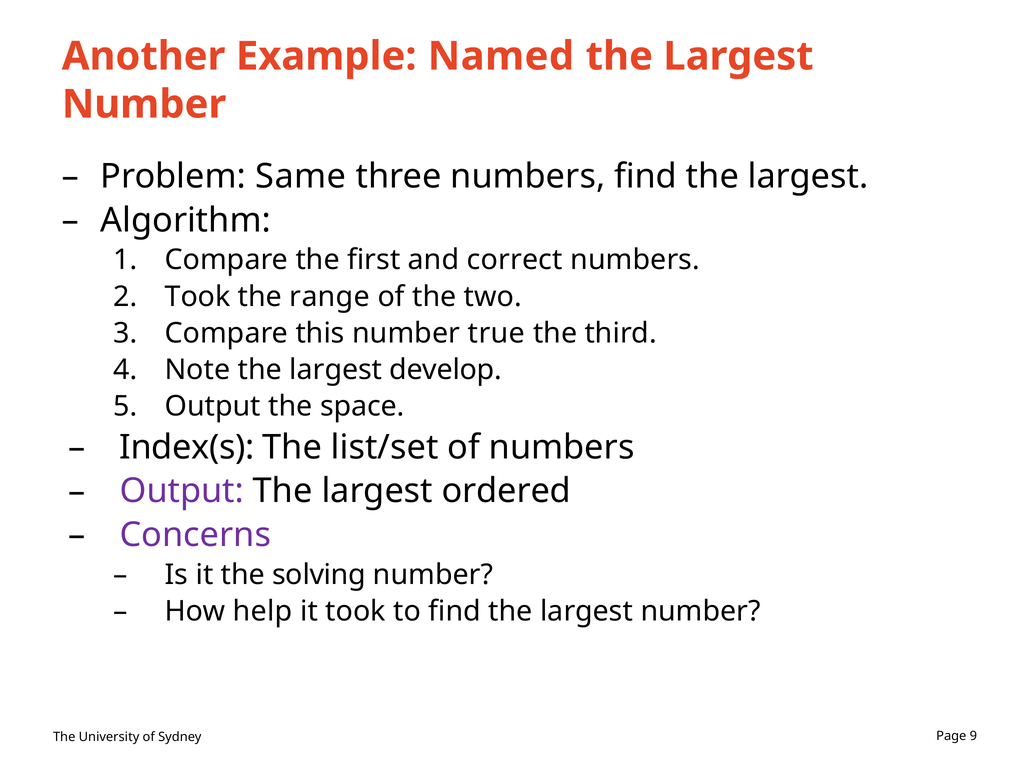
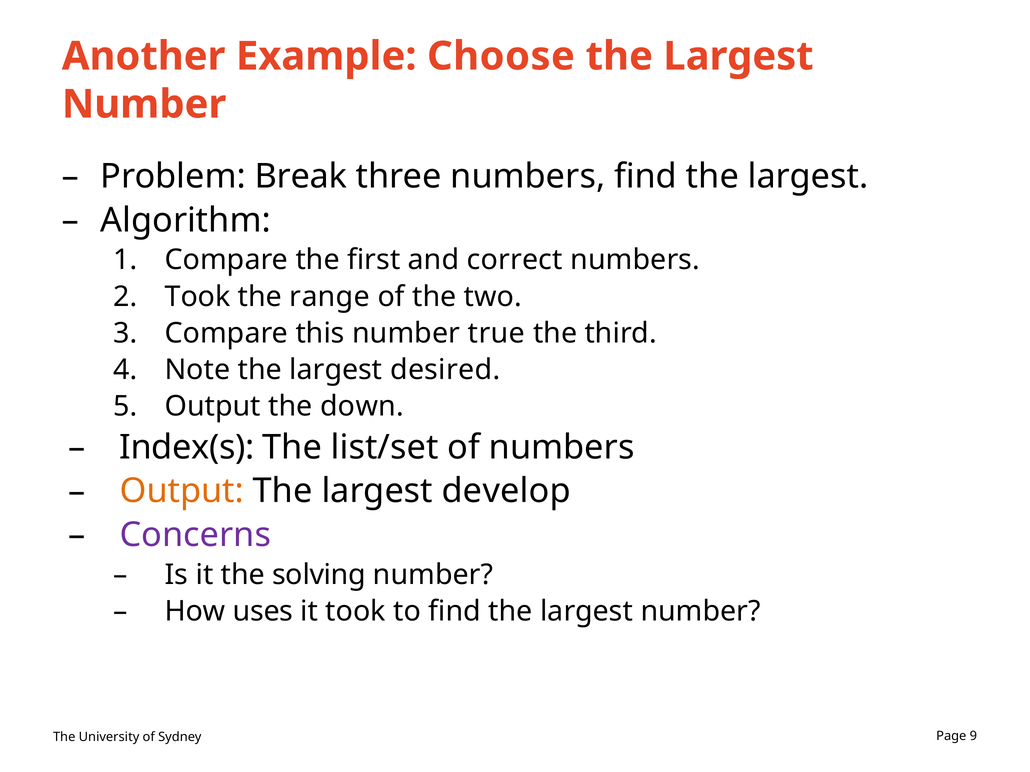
Named: Named -> Choose (501, 56)
Same: Same -> Break (301, 177)
develop: develop -> desired (445, 370)
space: space -> down (362, 407)
Output colour: purple -> orange (182, 491)
ordered: ordered -> develop (506, 491)
help: help -> uses (263, 612)
